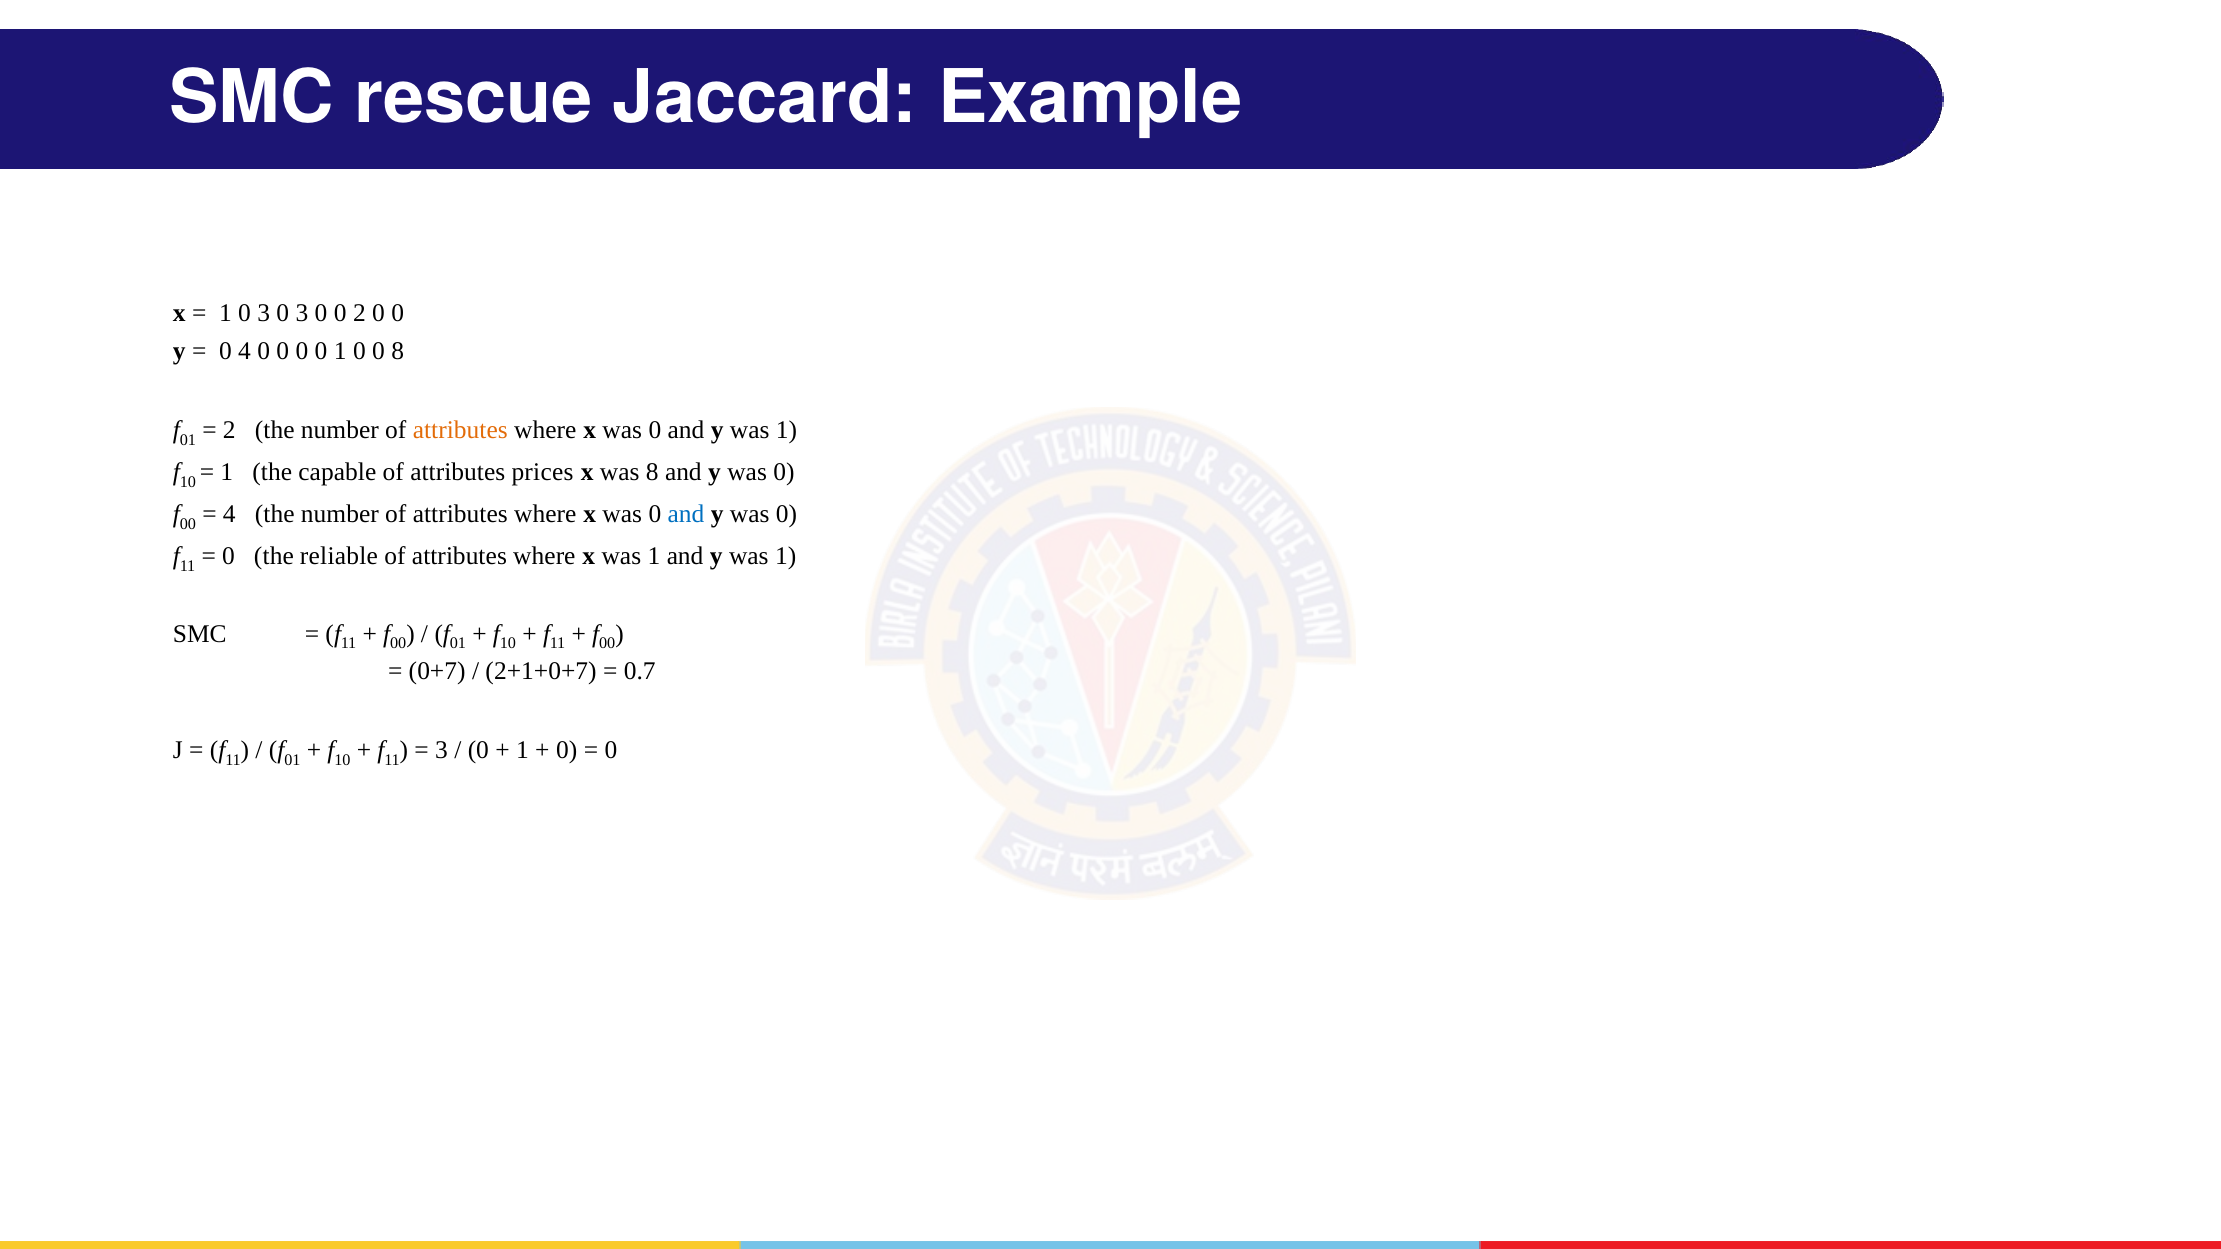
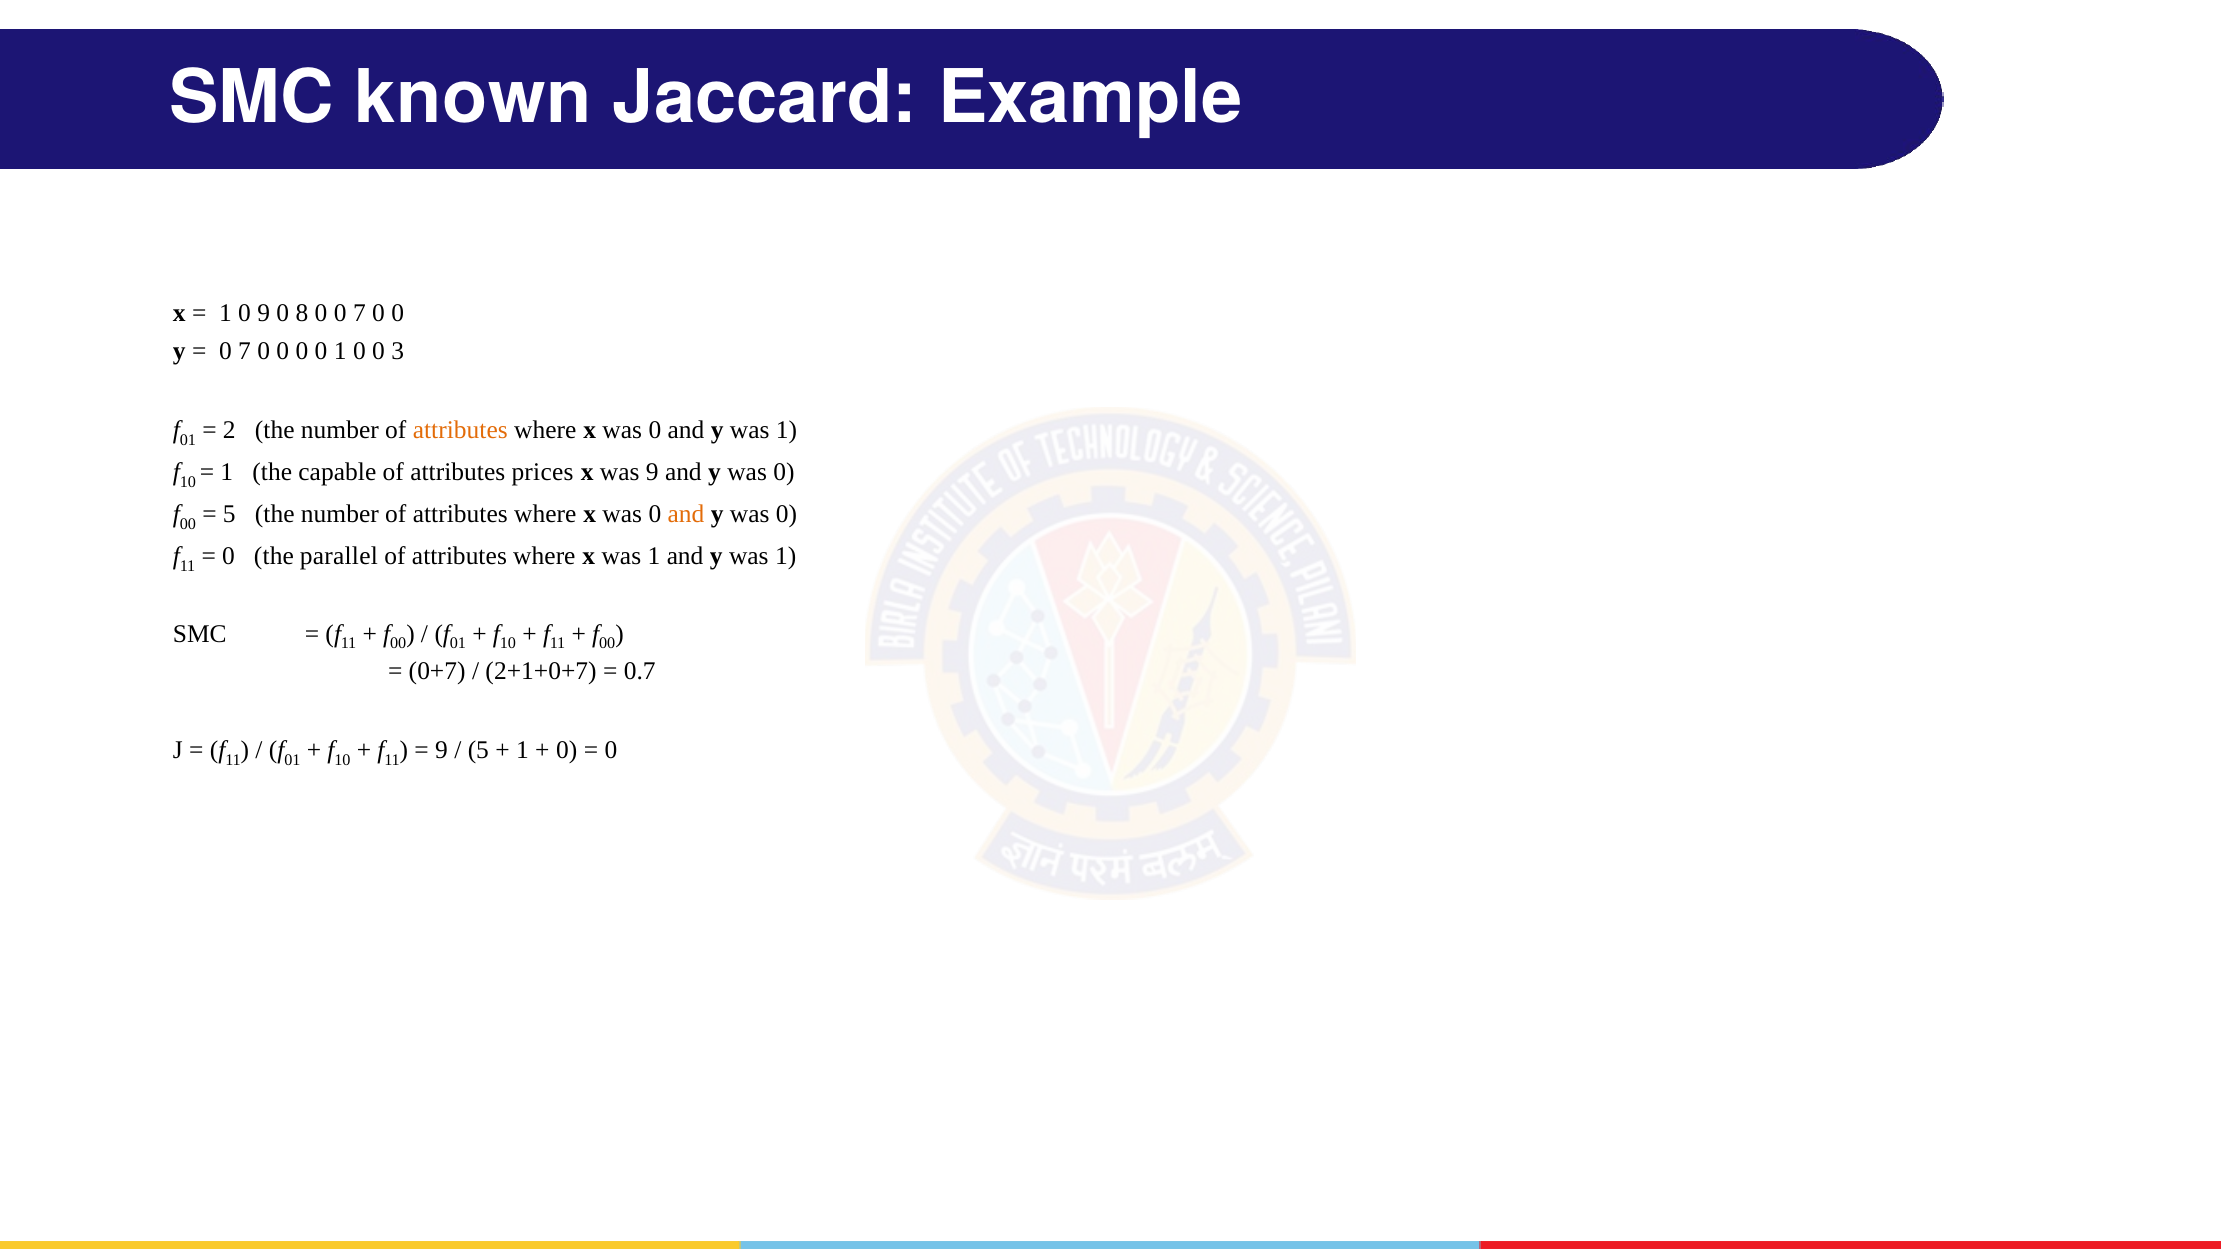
rescue: rescue -> known (473, 98)
1 0 3: 3 -> 9 (264, 313)
3: 3 -> 8 (302, 313)
0 0 2: 2 -> 7 (359, 313)
4: 4 -> 7 (245, 351)
0 8: 8 -> 3 (398, 351)
was 8: 8 -> 9 (652, 472)
4: 4 -> 5 (229, 514)
and colour: blue -> orange (686, 514)
reliable: reliable -> parallel (339, 557)
3: 3 -> 9 (442, 750)
0: 0 -> 5 (478, 750)
